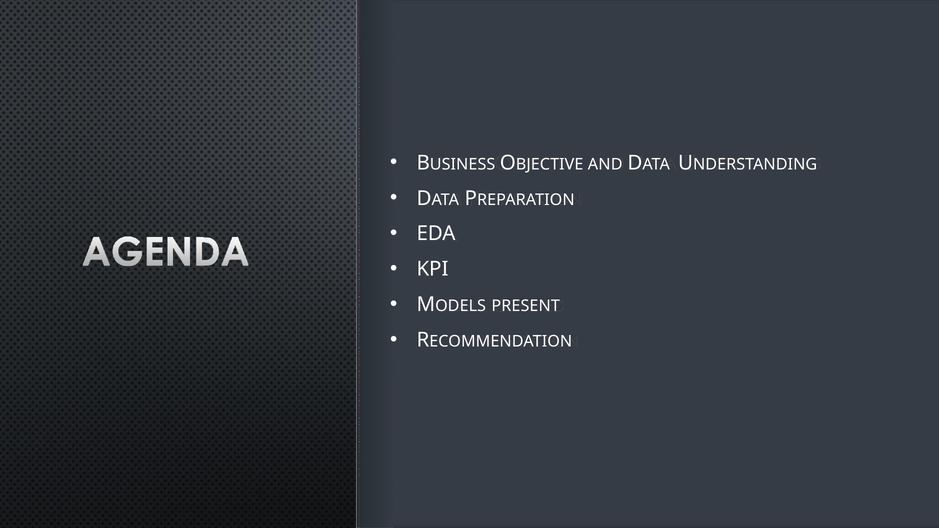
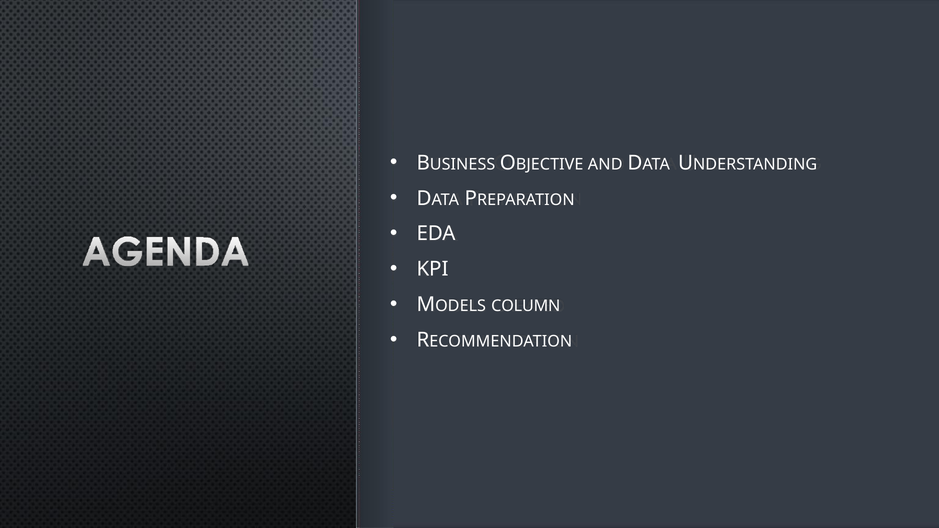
PRESENT: PRESENT -> COLUMN (526, 306)
